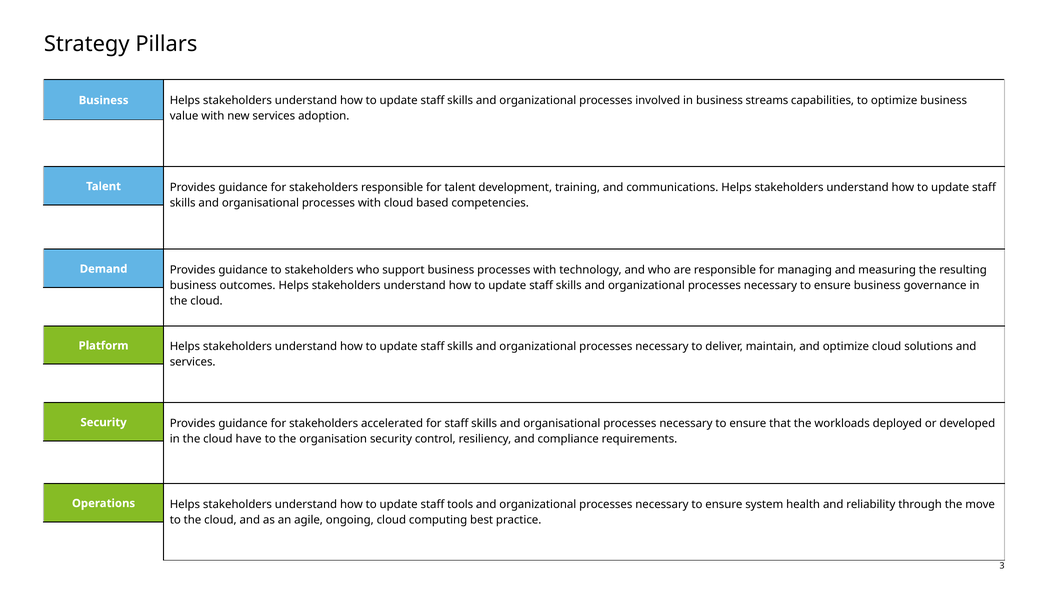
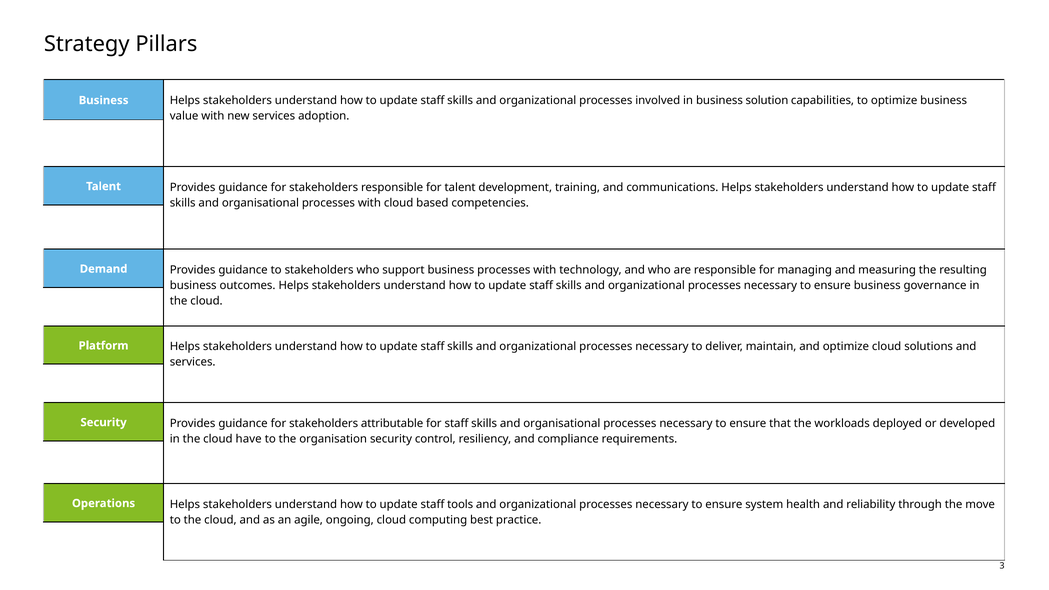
streams: streams -> solution (767, 100)
accelerated: accelerated -> attributable (392, 423)
